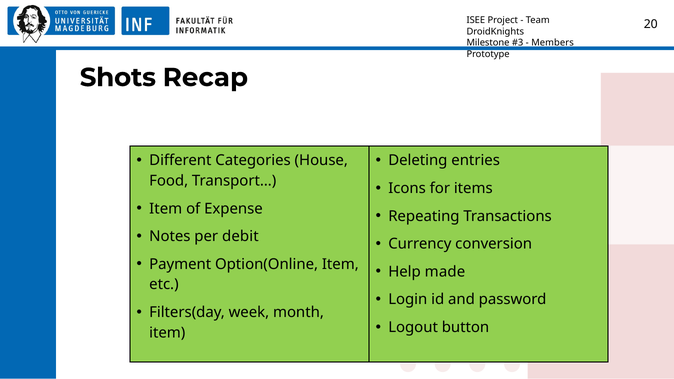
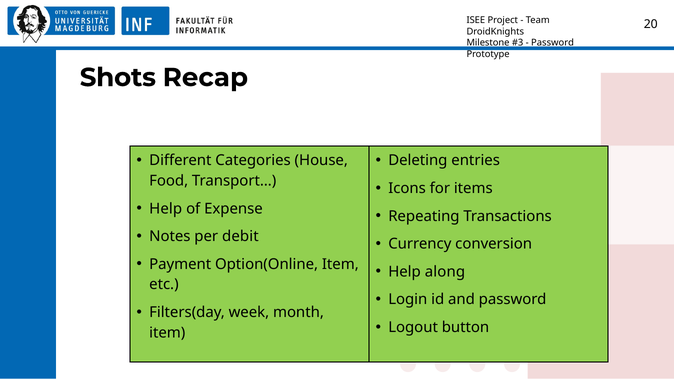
Members: Members -> Password (553, 43)
Item: Item -> Help (166, 209)
made: made -> along (445, 272)
